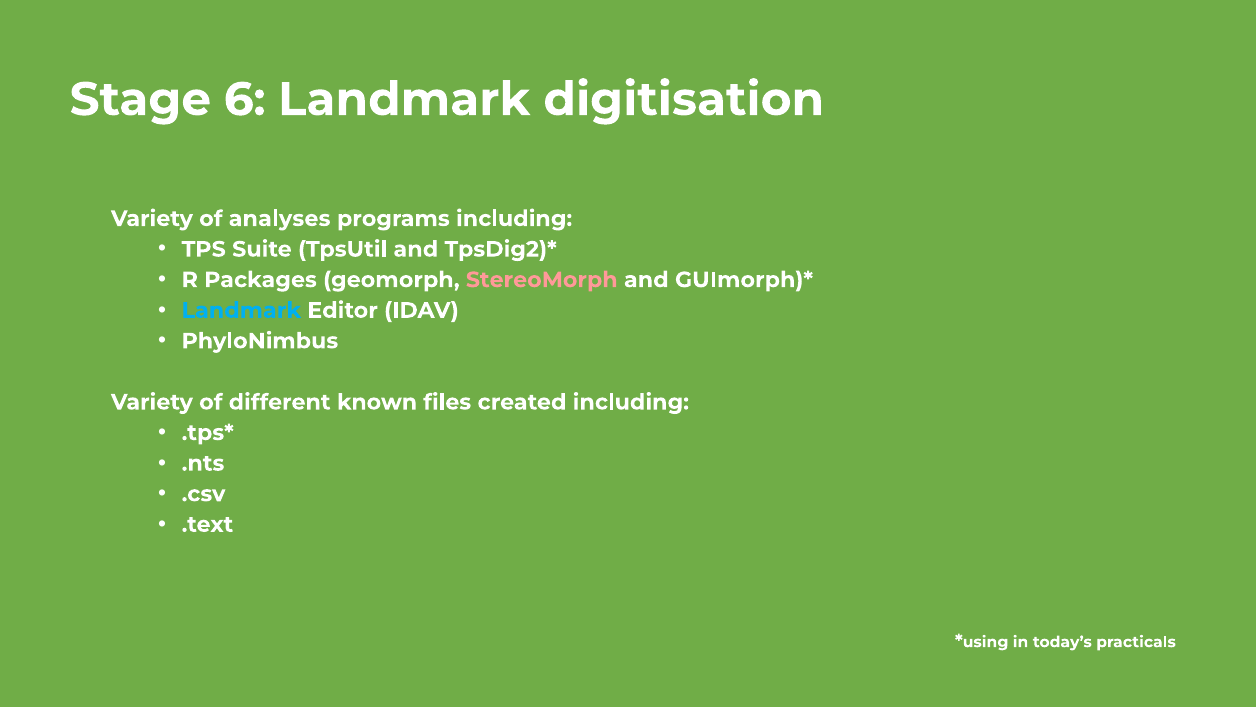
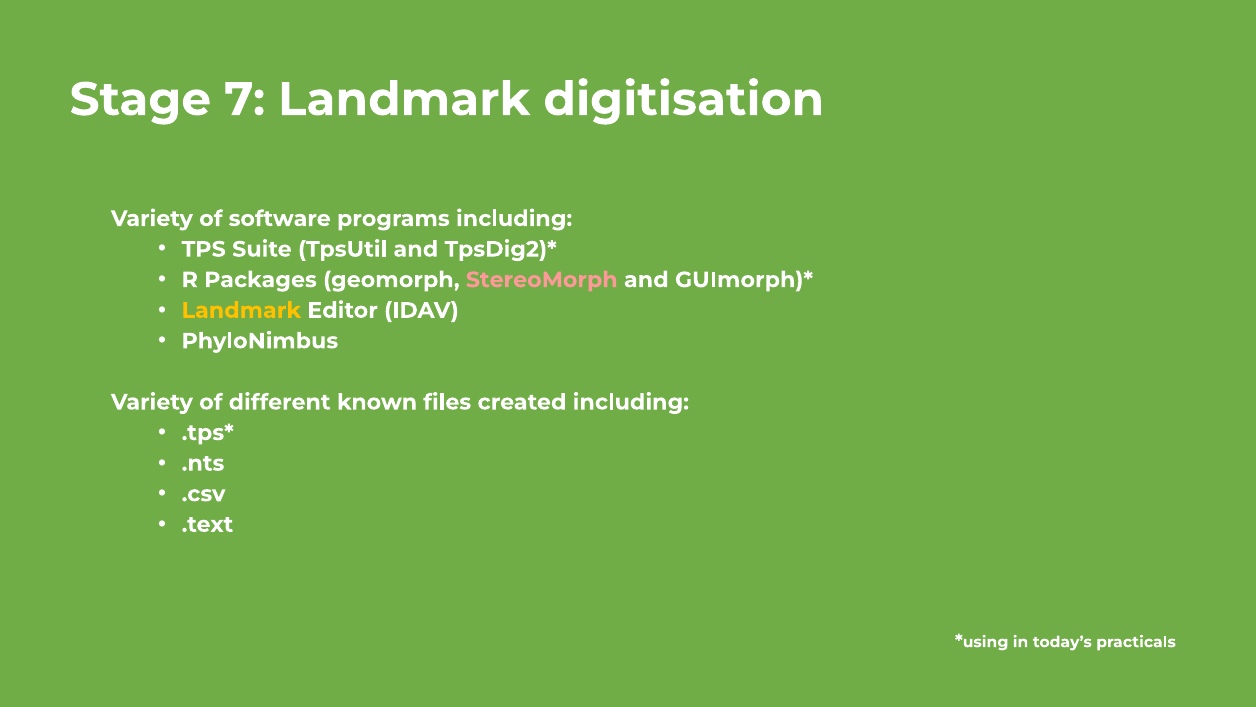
6: 6 -> 7 (245, 99)
analyses: analyses -> software (280, 219)
Landmark colour: light blue -> yellow (241, 310)
